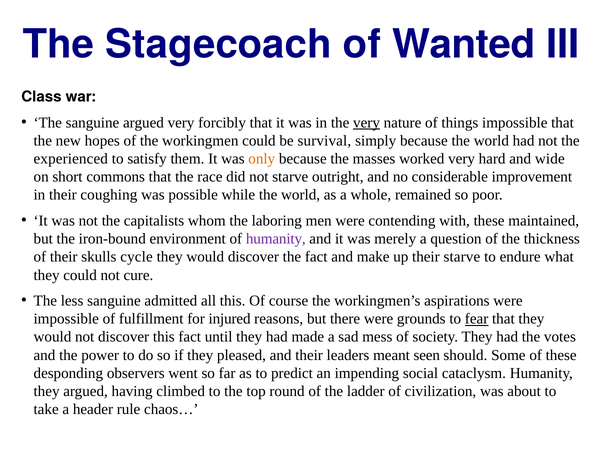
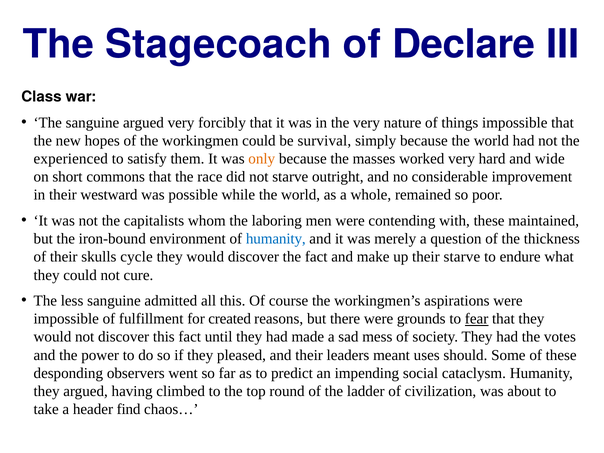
Wanted: Wanted -> Declare (464, 45)
very underline: present -> none (367, 123)
coughing: coughing -> westward (109, 195)
humanity colour: purple -> blue (276, 239)
injured: injured -> created (230, 319)
seen: seen -> uses (427, 355)
rule: rule -> find (129, 409)
